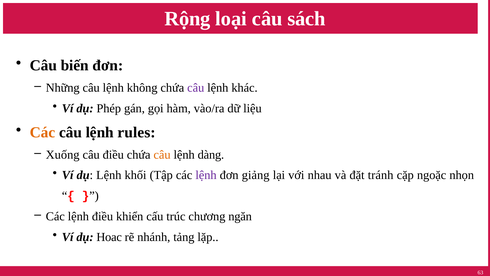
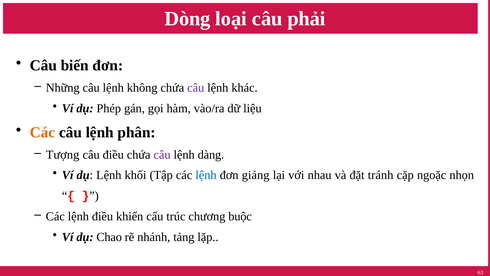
Rộng: Rộng -> Dòng (188, 19)
sách: sách -> phải (306, 19)
rules: rules -> phân (137, 132)
Xuống: Xuống -> Tượng (63, 154)
câu colour: orange -> purple (162, 154)
lệnh colour: purple -> blue (206, 175)
ngăn: ngăn -> buộc (240, 216)
Hoac: Hoac -> Chao (109, 237)
